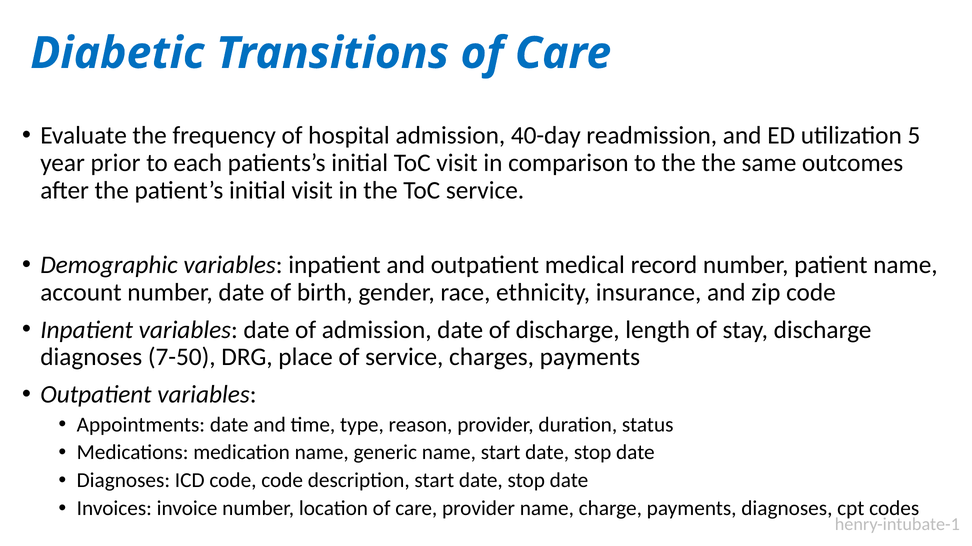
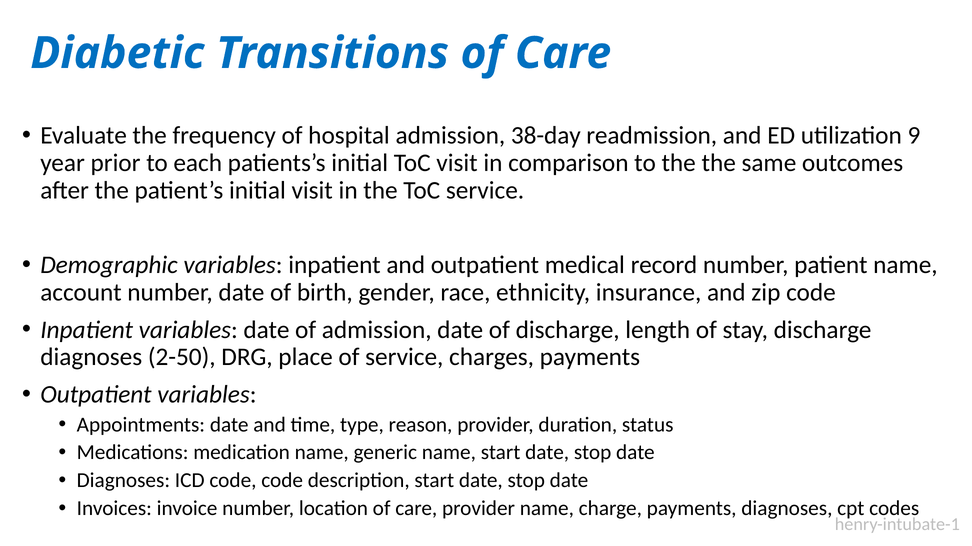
40-day: 40-day -> 38-day (546, 136)
5: 5 -> 9 (914, 136)
7-50: 7-50 -> 2-50 (182, 357)
